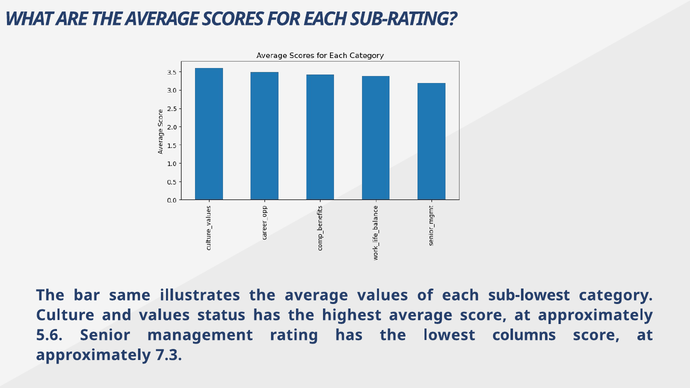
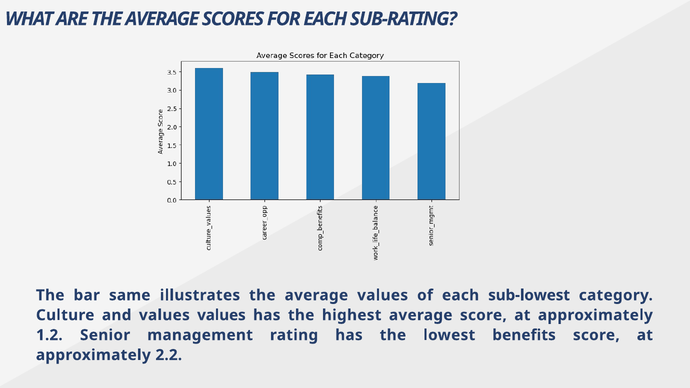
values status: status -> values (221, 315)
5.6: 5.6 -> 1.2 (49, 335)
columns: columns -> benefits (524, 335)
7.3: 7.3 -> 2.2 (169, 355)
